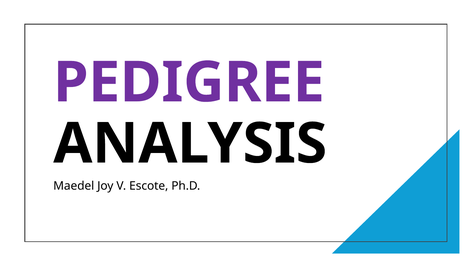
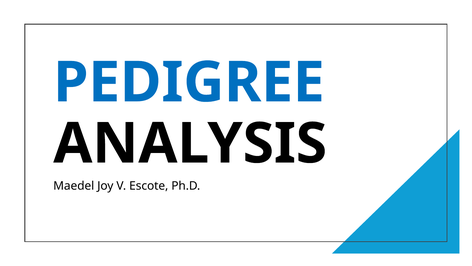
PEDIGREE colour: purple -> blue (189, 82)
